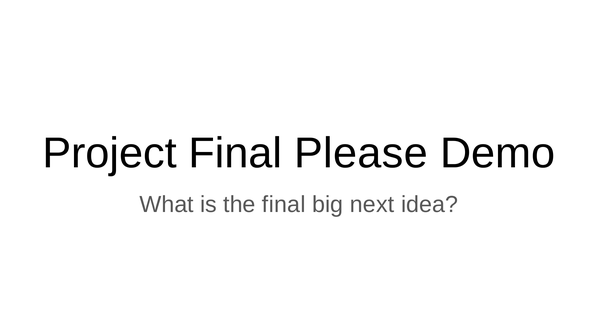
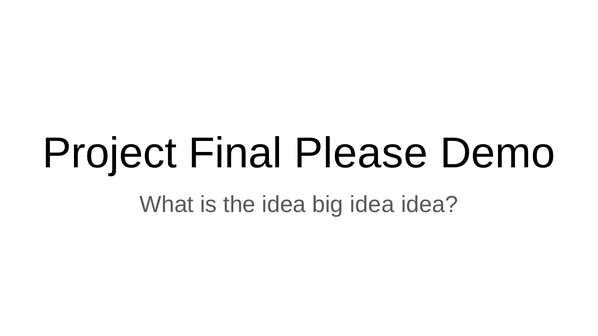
the final: final -> idea (284, 205)
big next: next -> idea (372, 205)
